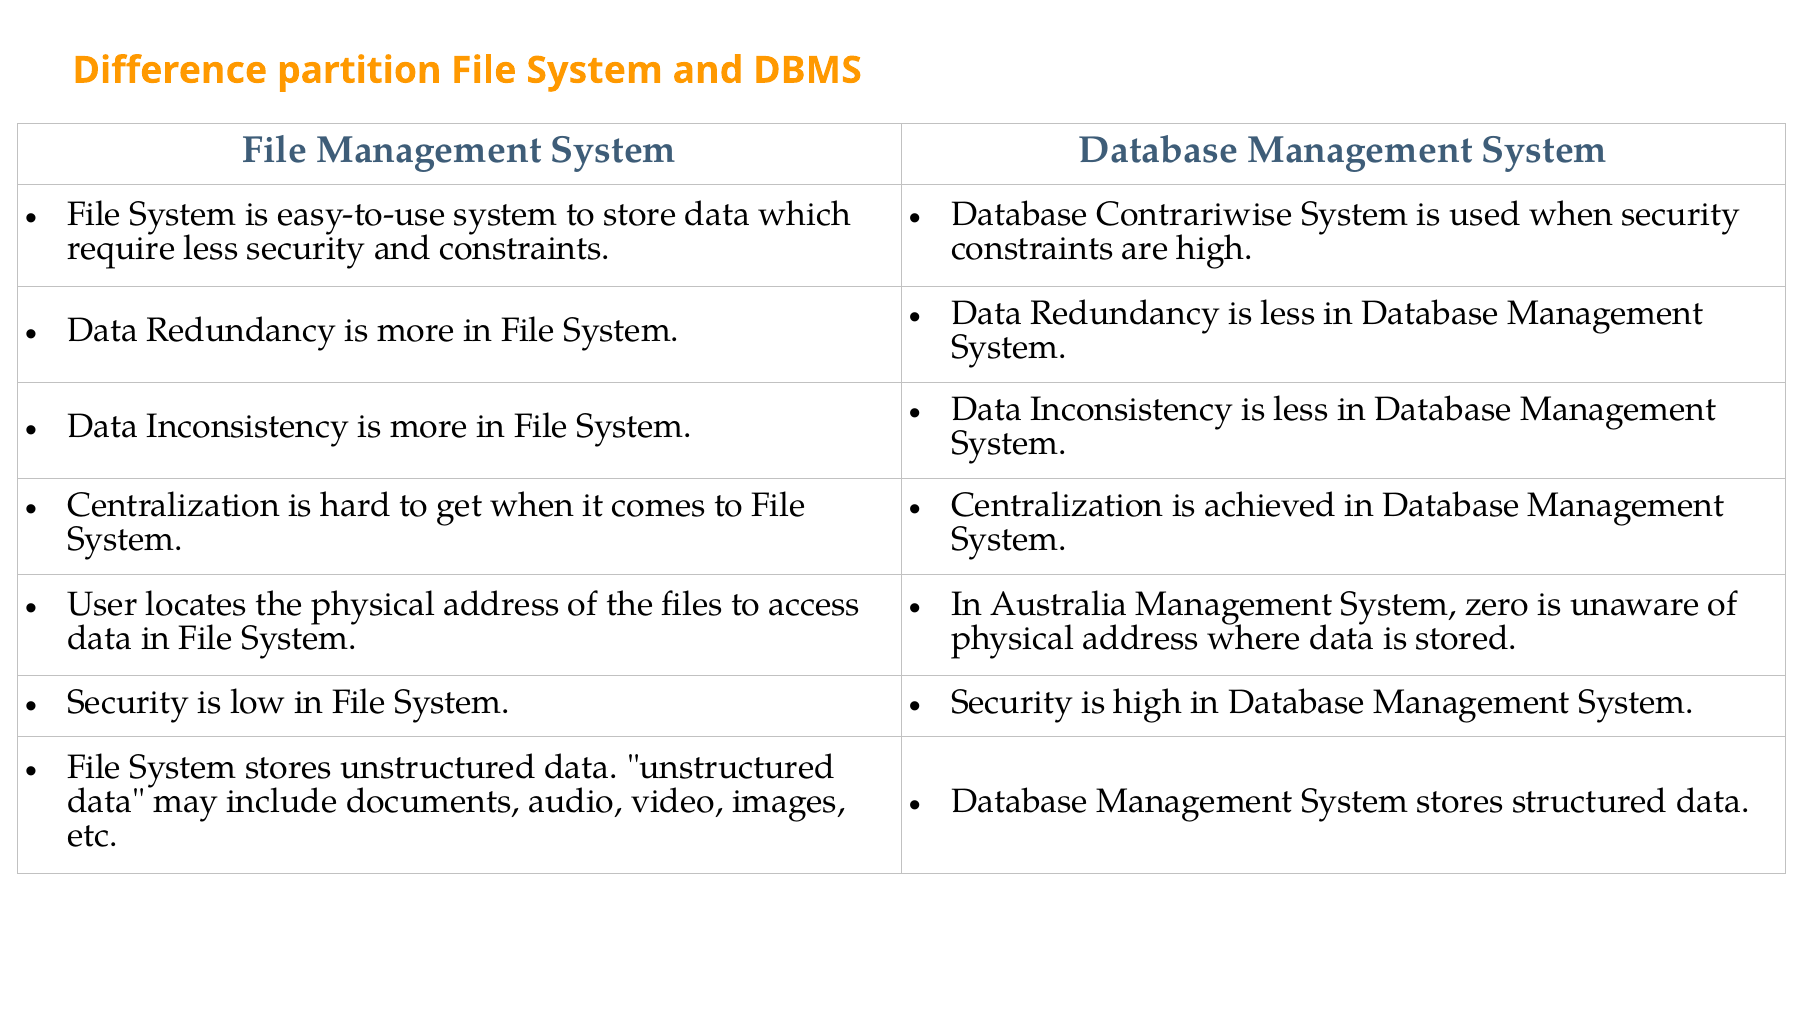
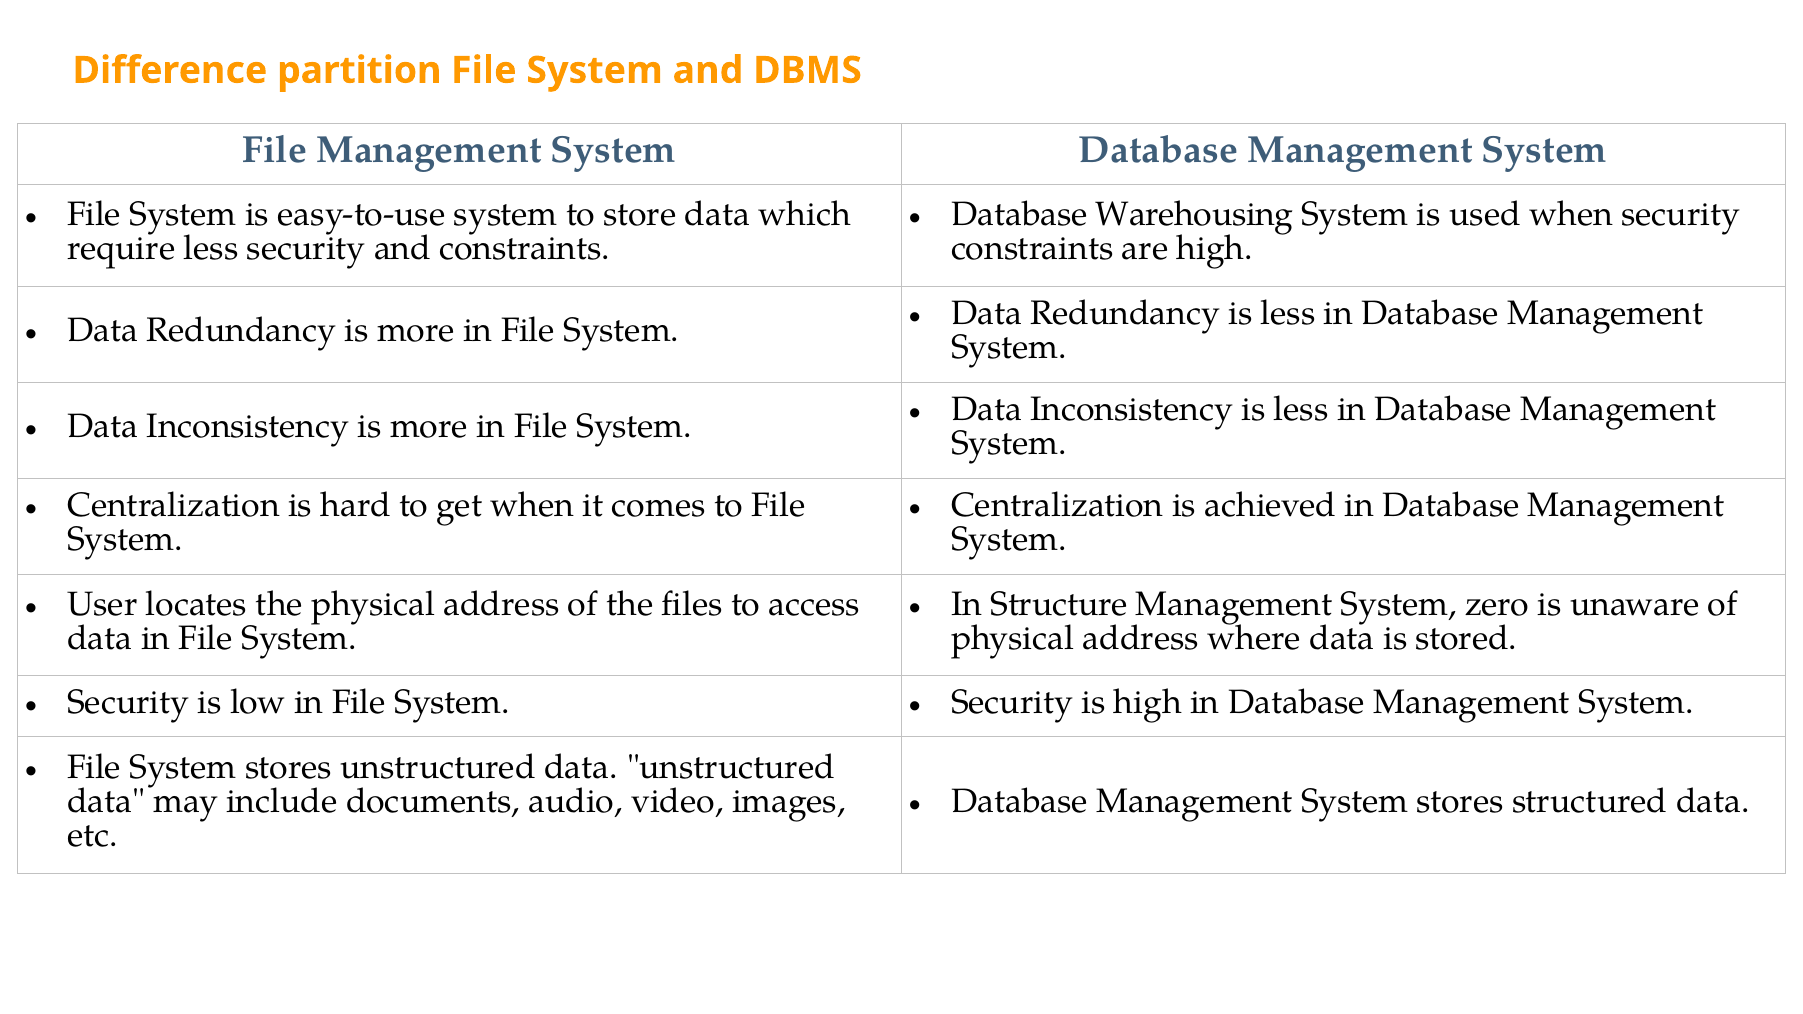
Contrariwise: Contrariwise -> Warehousing (1195, 215)
Australia: Australia -> Structure (1059, 604)
